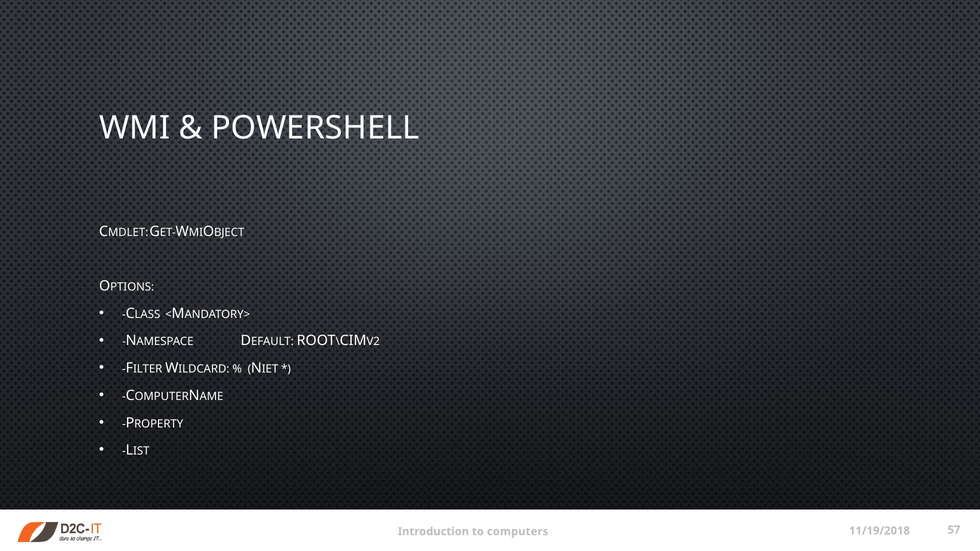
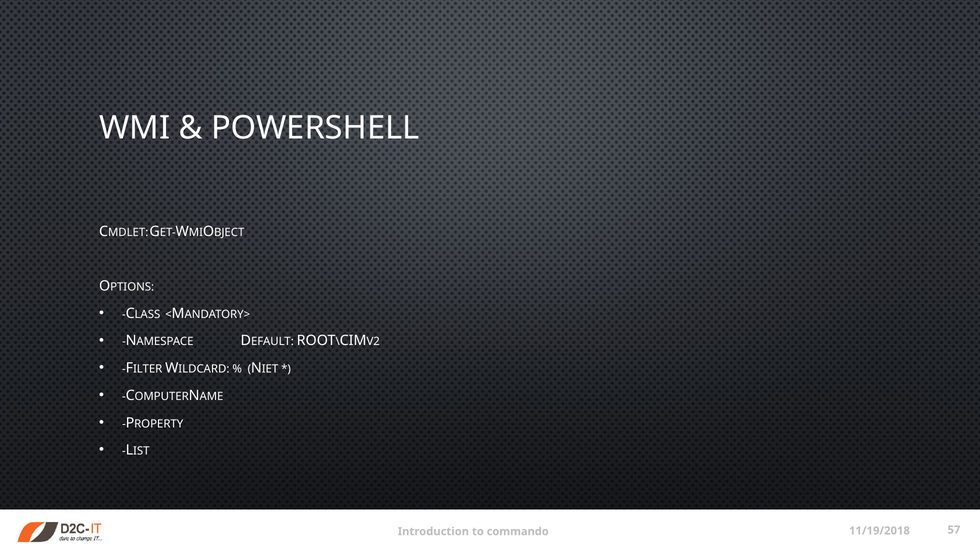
computers: computers -> commando (518, 532)
